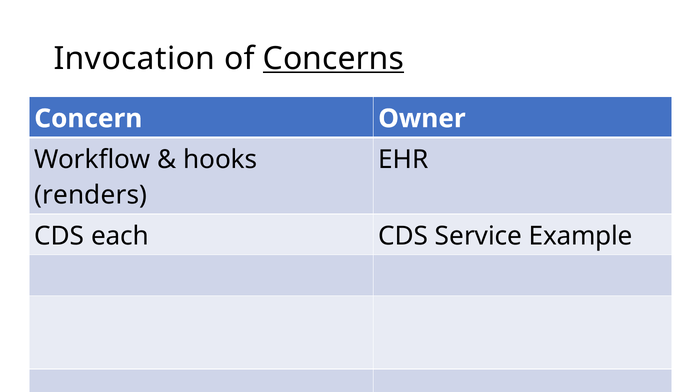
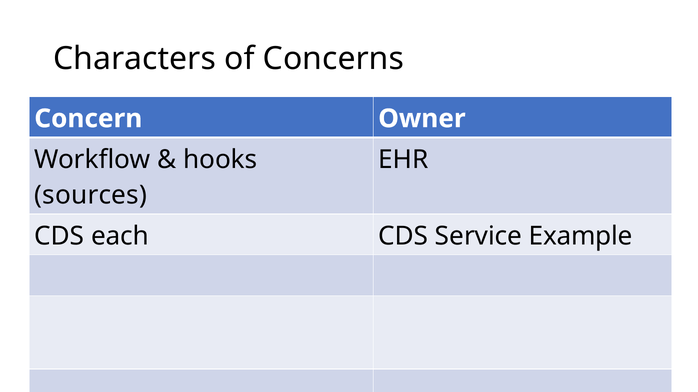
Invocation: Invocation -> Characters (135, 59)
Concerns underline: present -> none (333, 59)
renders: renders -> sources (91, 195)
